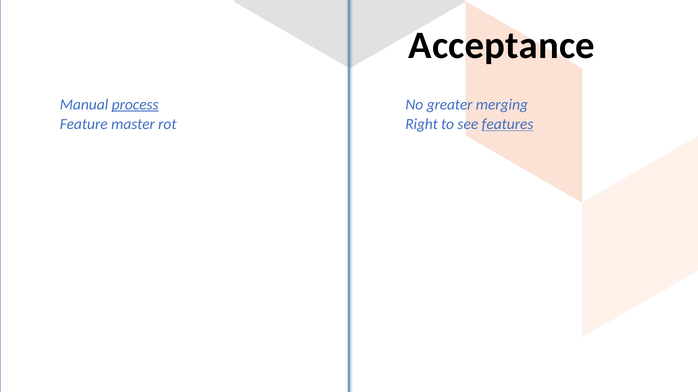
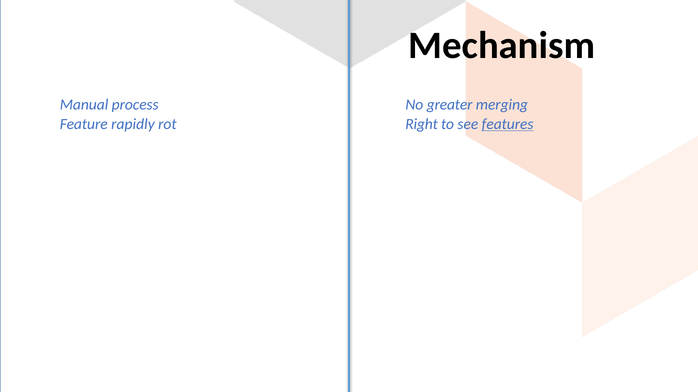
Acceptance: Acceptance -> Mechanism (502, 46)
process underline: present -> none (135, 105)
master: master -> rapidly (133, 124)
